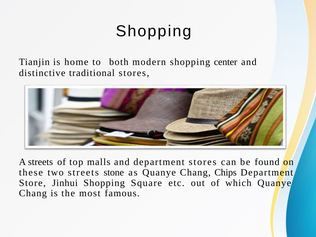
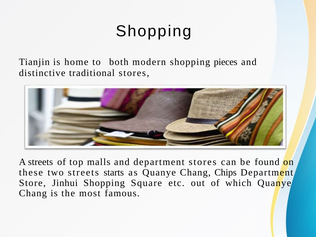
center: center -> pieces (226, 62)
stone: stone -> starts (114, 172)
